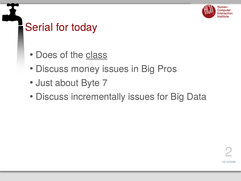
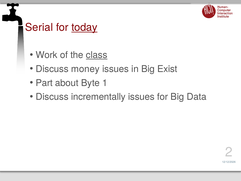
today underline: none -> present (84, 27)
Does: Does -> Work (47, 55)
Pros: Pros -> Exist (167, 69)
Just: Just -> Part (44, 83)
7: 7 -> 1 (105, 83)
